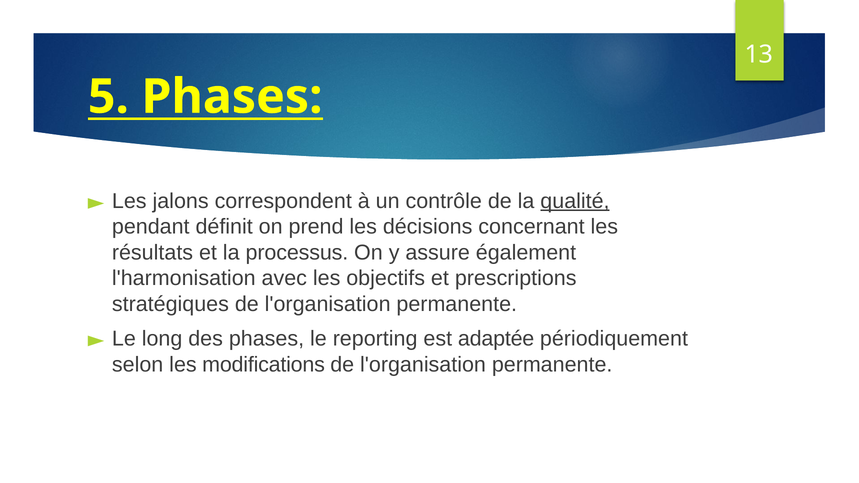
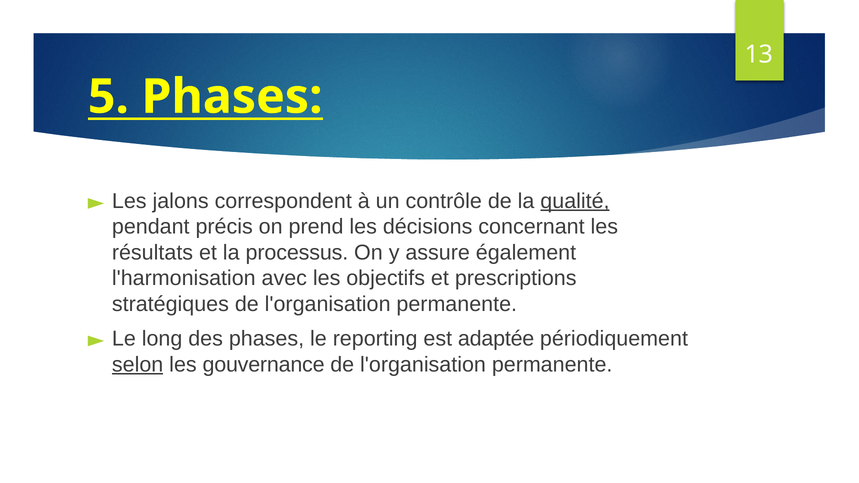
définit: définit -> précis (224, 227)
selon underline: none -> present (138, 365)
modifications: modifications -> gouvernance (264, 365)
